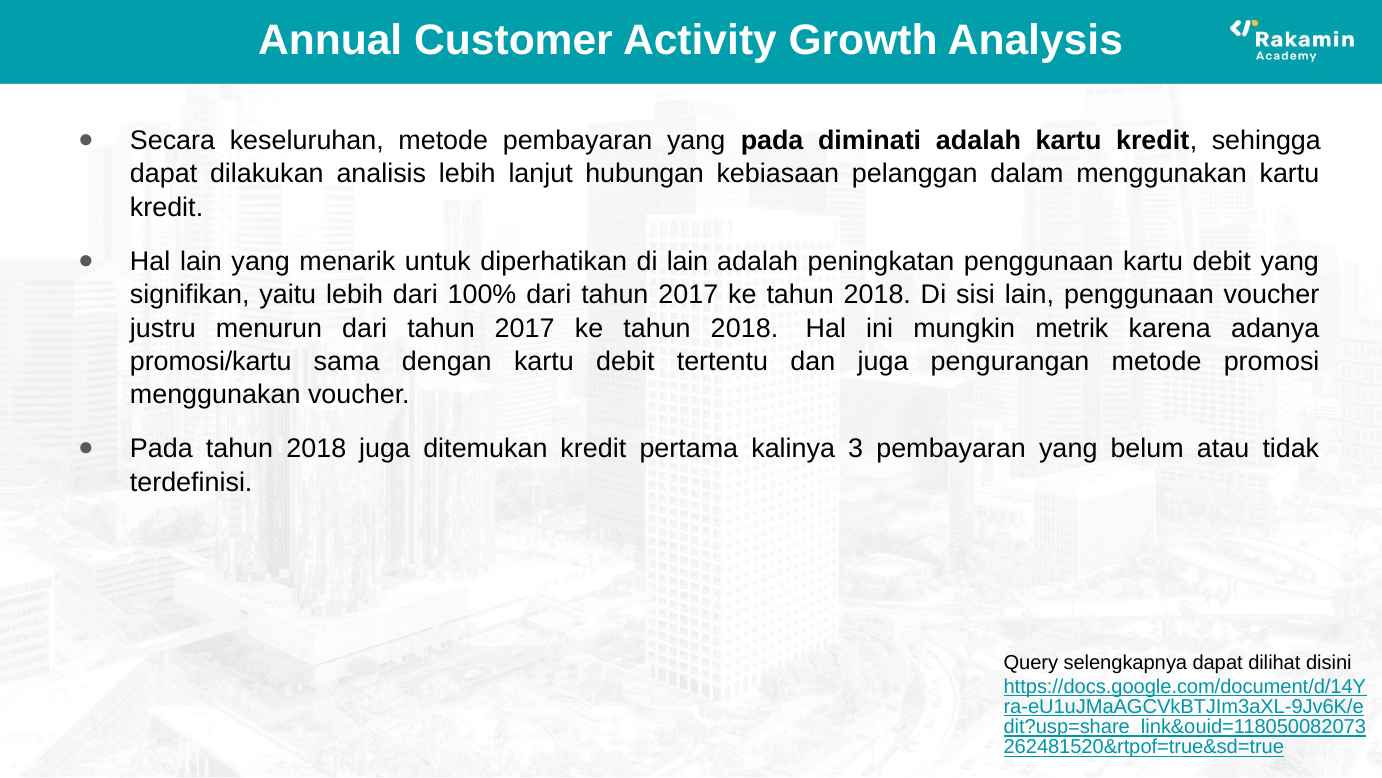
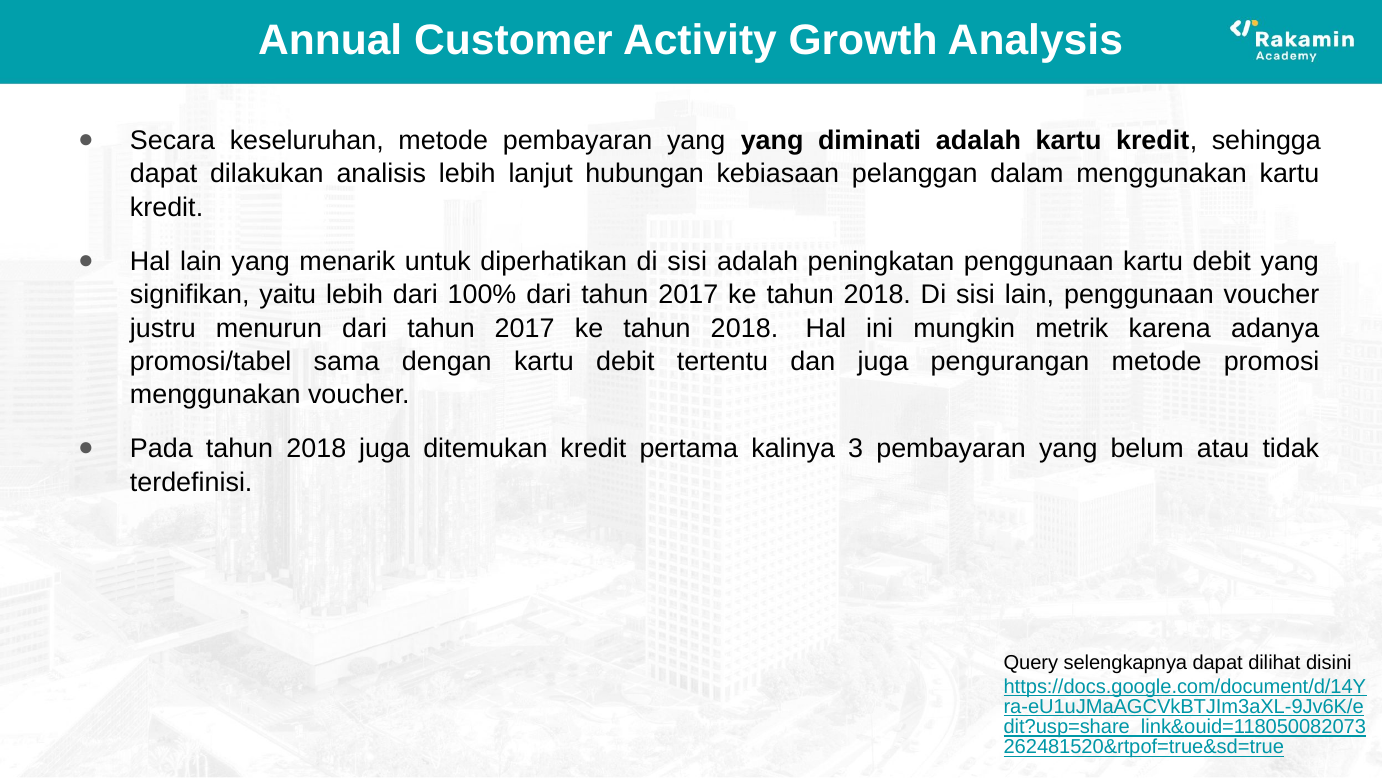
yang pada: pada -> yang (772, 140)
diperhatikan di lain: lain -> sisi (687, 261)
promosi/kartu: promosi/kartu -> promosi/tabel (211, 361)
